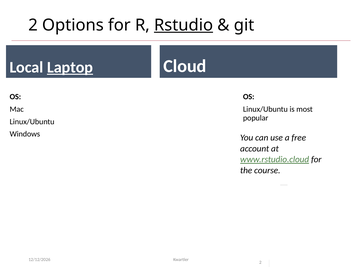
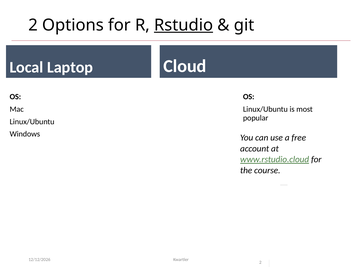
Laptop underline: present -> none (70, 67)
